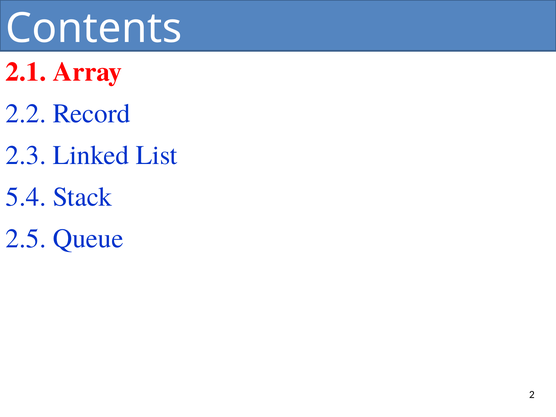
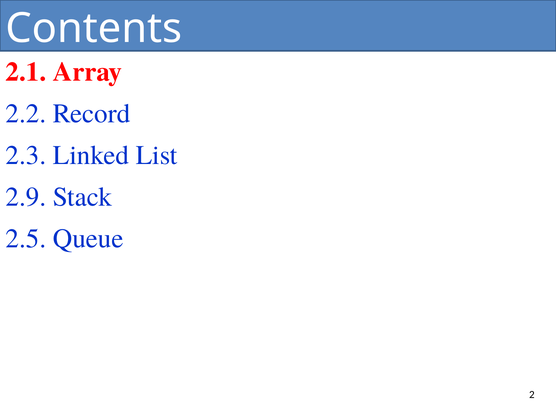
5.4: 5.4 -> 2.9 (26, 197)
